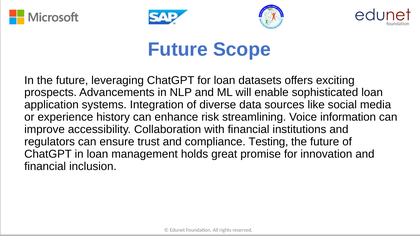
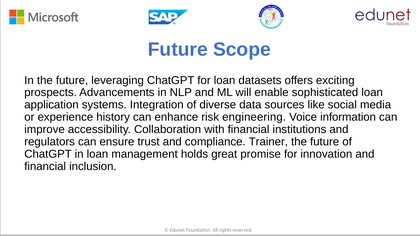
streamlining: streamlining -> engineering (254, 117)
Testing: Testing -> Trainer (268, 142)
